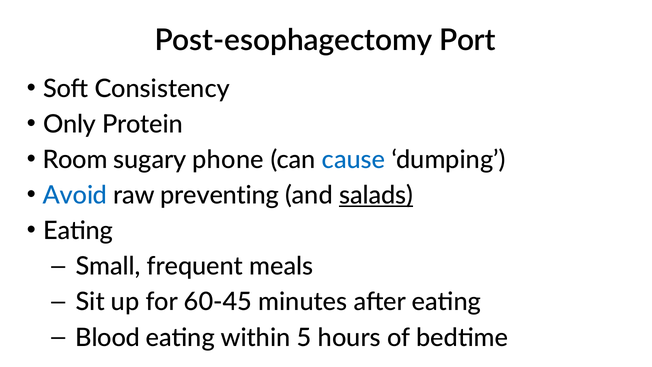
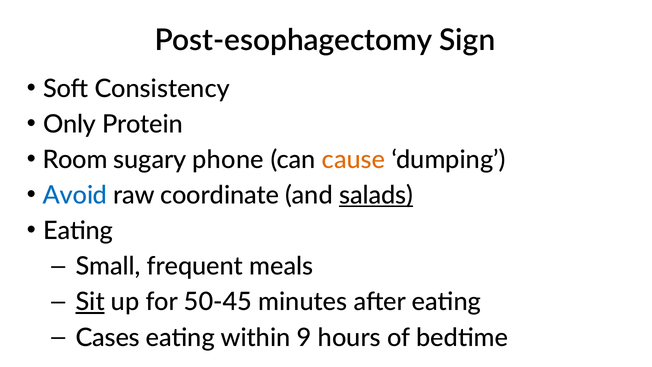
Port: Port -> Sign (467, 40)
cause colour: blue -> orange (354, 160)
preventing: preventing -> coordinate (220, 195)
Sit underline: none -> present (90, 302)
60-45: 60-45 -> 50-45 (218, 302)
Blood: Blood -> Cases (108, 337)
5: 5 -> 9 (304, 337)
